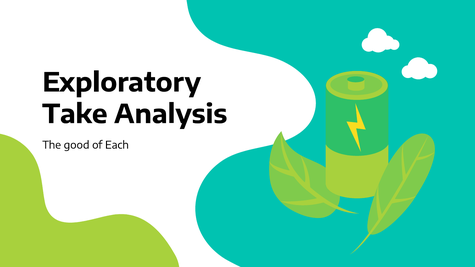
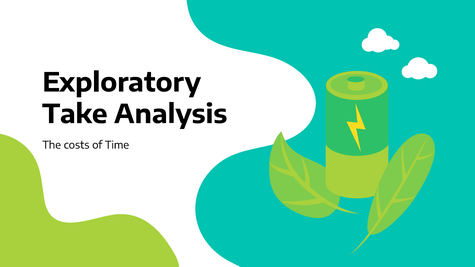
good: good -> costs (77, 145)
Each: Each -> Time (117, 145)
